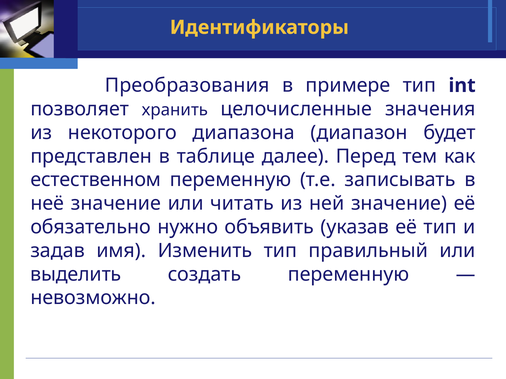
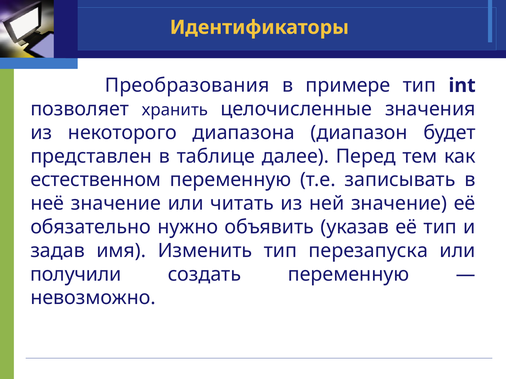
правильный: правильный -> перезапуска (368, 251)
выделить: выделить -> получили (76, 275)
